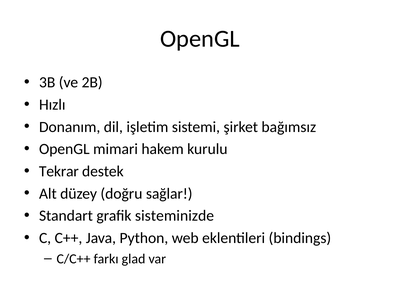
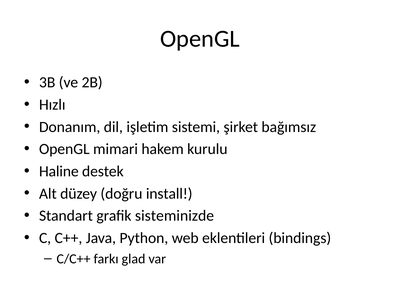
Tekrar: Tekrar -> Haline (59, 171)
sağlar: sağlar -> install (169, 194)
